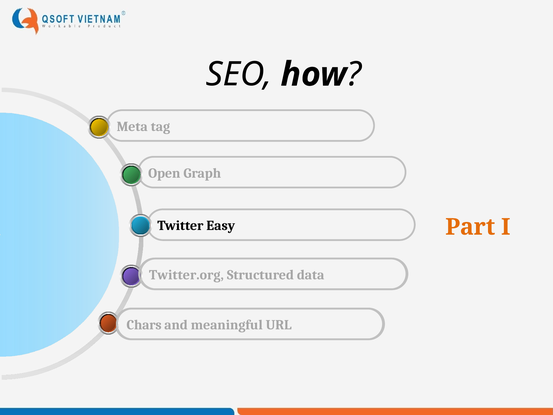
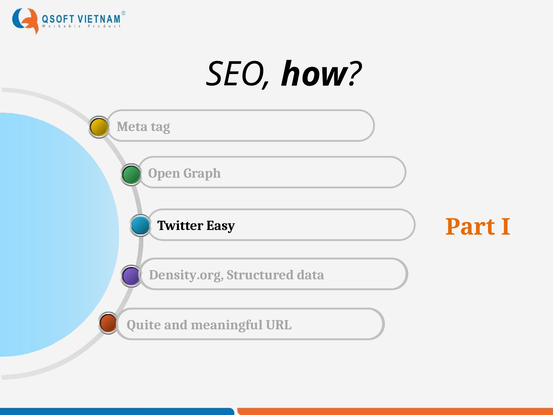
Twitter.org: Twitter.org -> Density.org (186, 275)
Chars: Chars -> Quite (144, 325)
